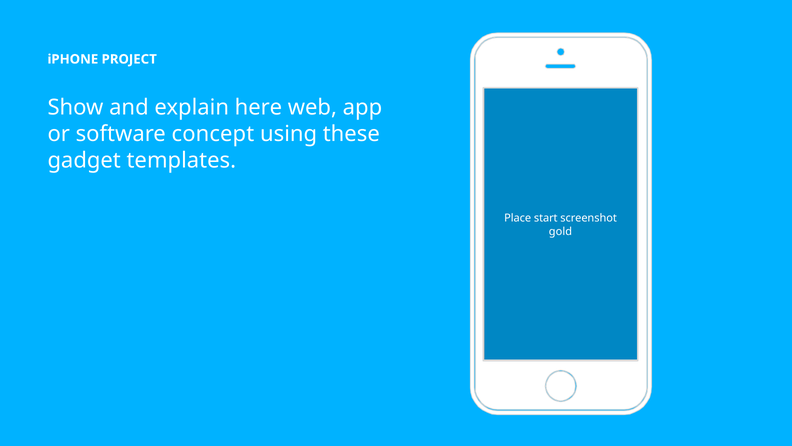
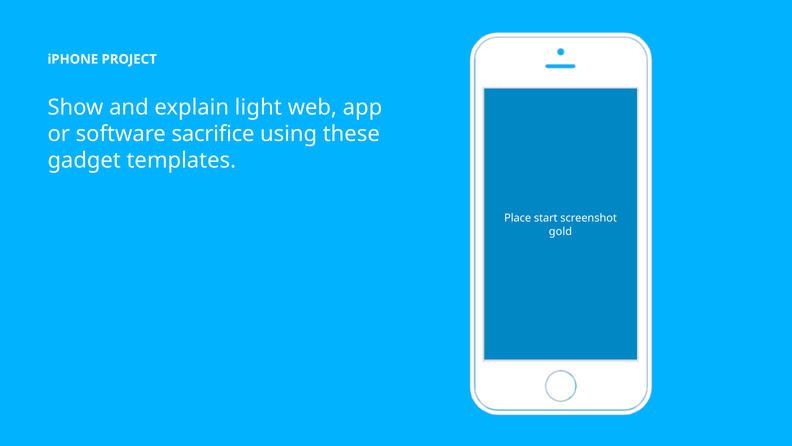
here: here -> light (258, 107)
concept: concept -> sacrifice (213, 134)
